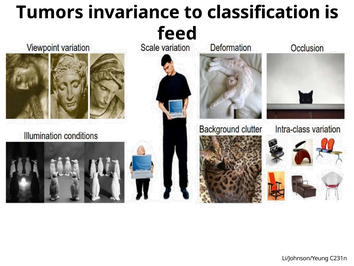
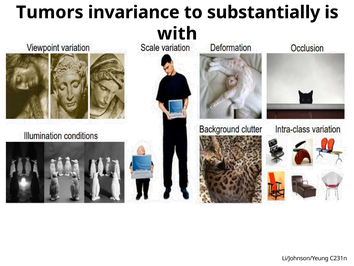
classification: classification -> substantially (264, 12)
feed: feed -> with (177, 34)
